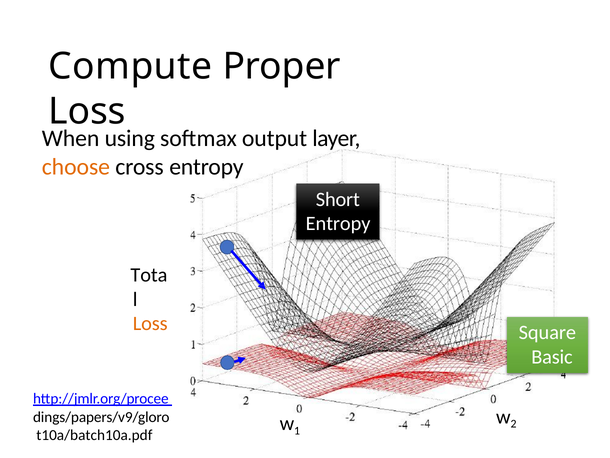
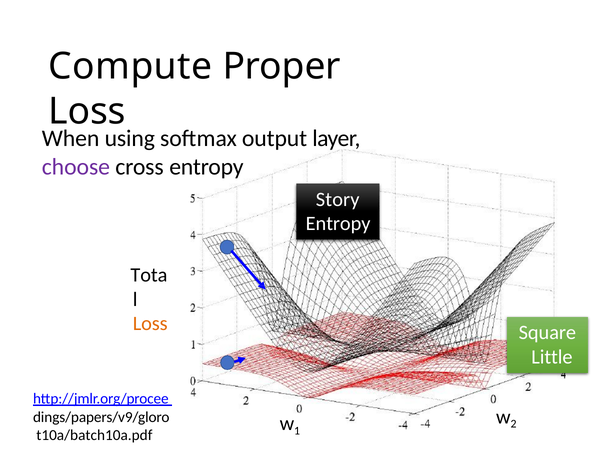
choose colour: orange -> purple (76, 167)
Short: Short -> Story (338, 199)
Basic: Basic -> Little (552, 357)
